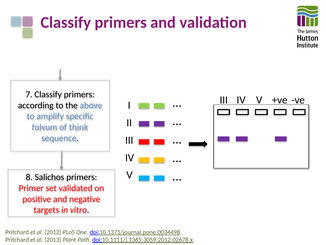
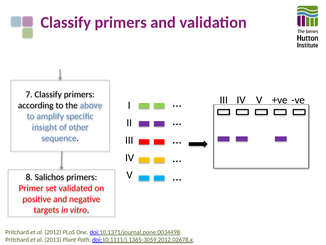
fulvum: fulvum -> insight (45, 127)
think: think -> other (79, 127)
